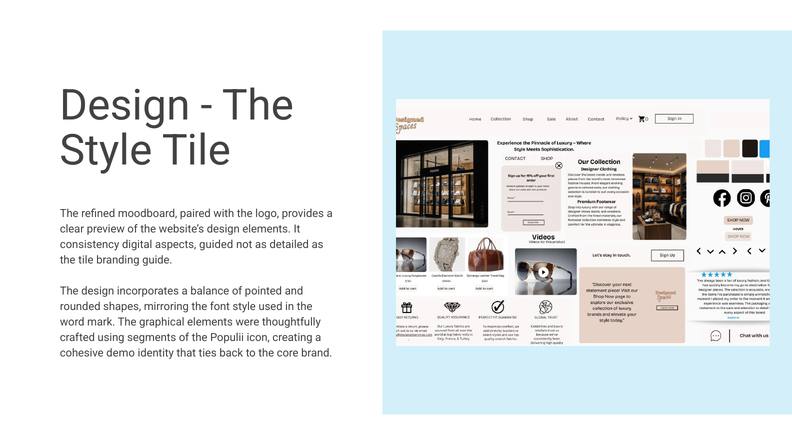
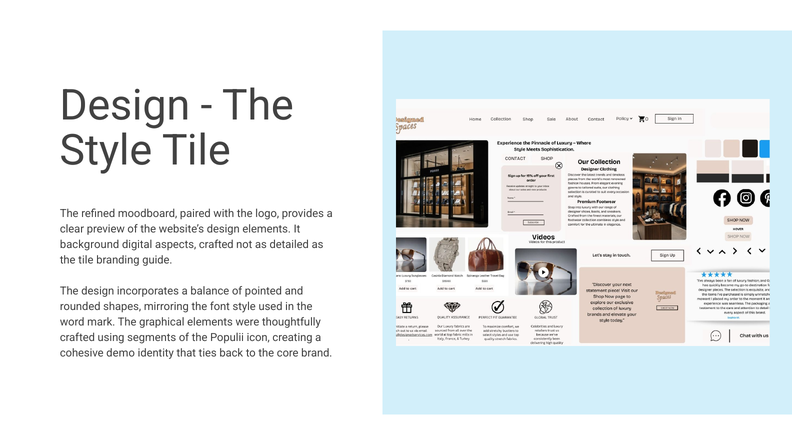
consistency: consistency -> background (90, 245)
aspects guided: guided -> crafted (216, 245)
